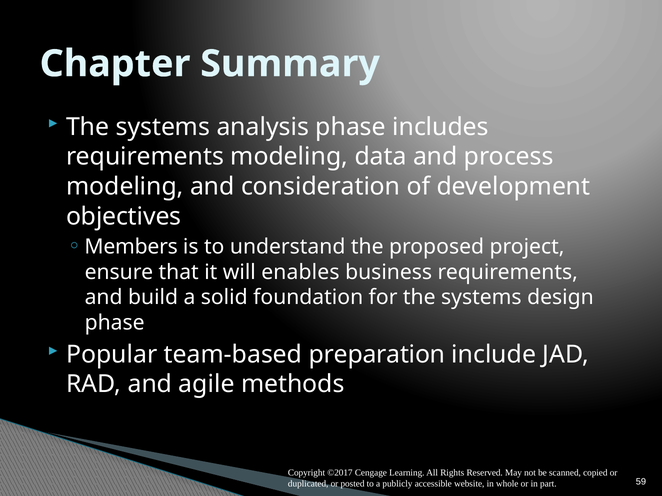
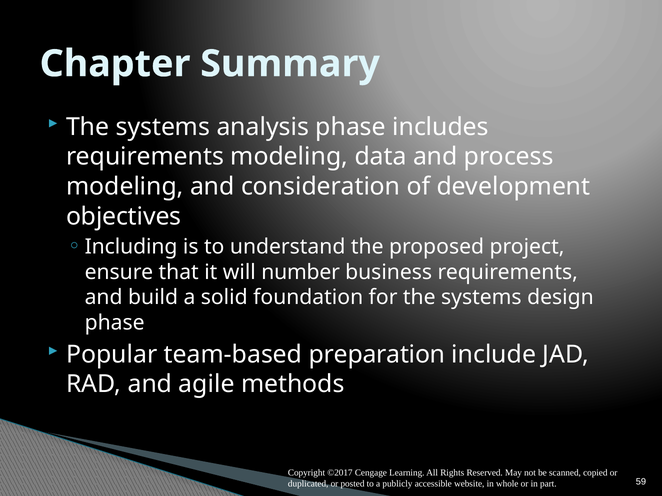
Members: Members -> Including (131, 247)
enables: enables -> number (301, 272)
